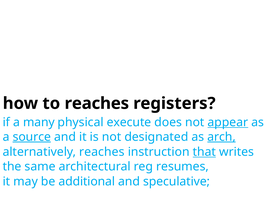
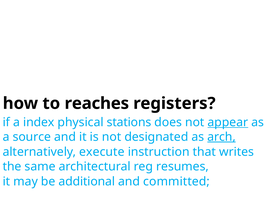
many: many -> index (39, 123)
execute: execute -> stations (129, 123)
source underline: present -> none (32, 137)
alternatively reaches: reaches -> execute (102, 152)
that underline: present -> none (204, 152)
speculative: speculative -> committed (176, 182)
